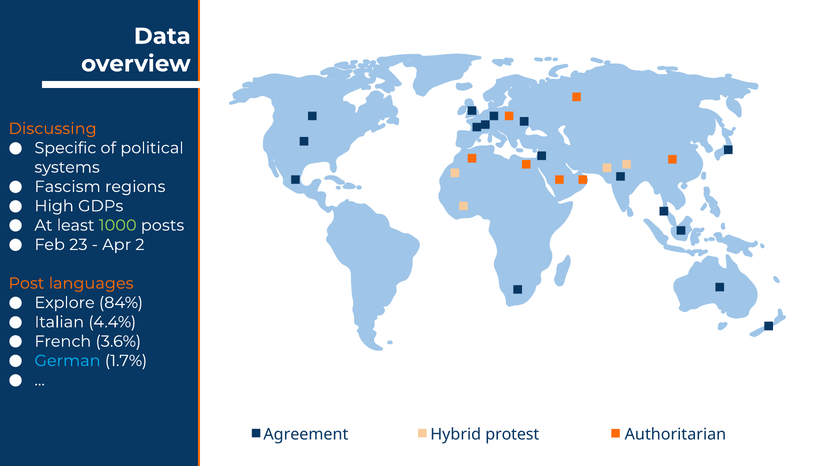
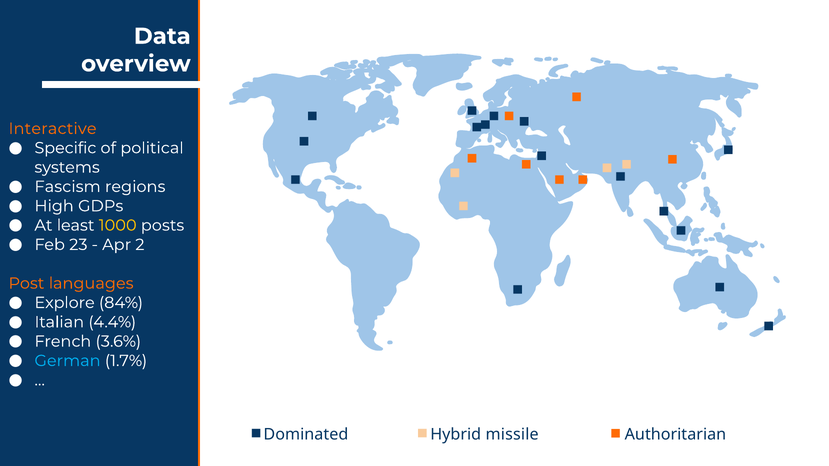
Discussing: Discussing -> Interactive (53, 129)
1000 colour: light green -> yellow (118, 225)
Agreement: Agreement -> Dominated (306, 435)
protest: protest -> missile (512, 435)
